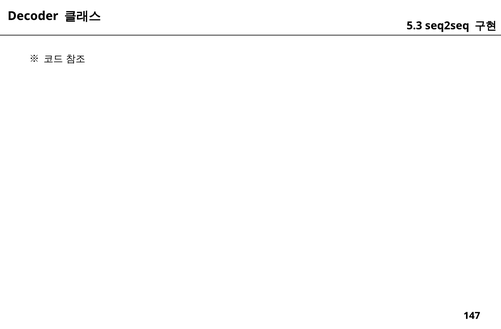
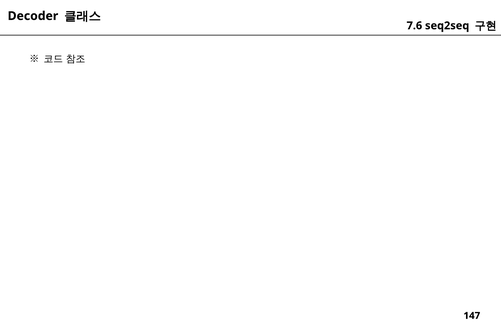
5.3: 5.3 -> 7.6 (414, 26)
